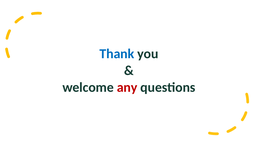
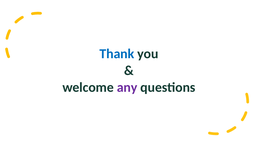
any colour: red -> purple (127, 87)
